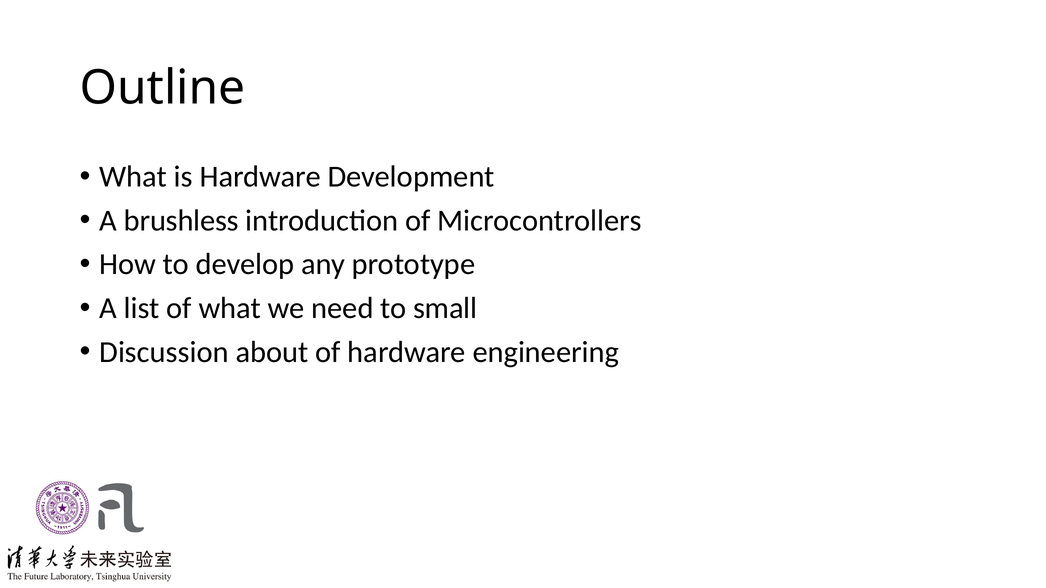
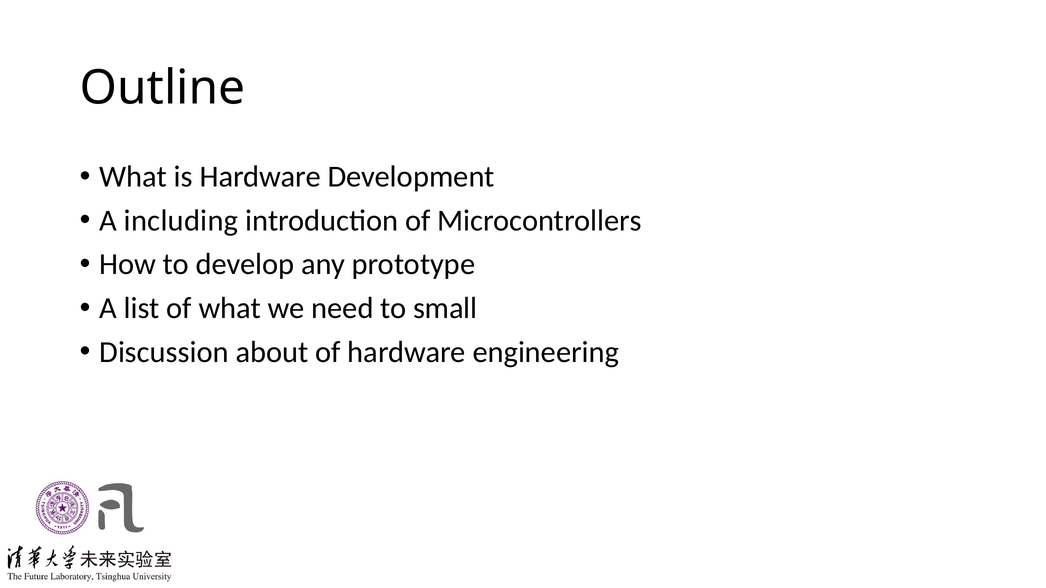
brushless: brushless -> including (181, 221)
